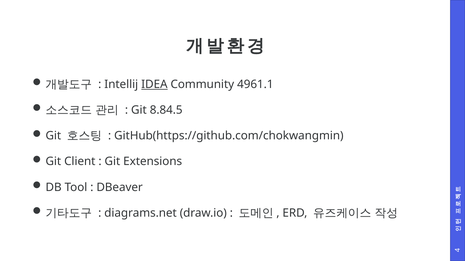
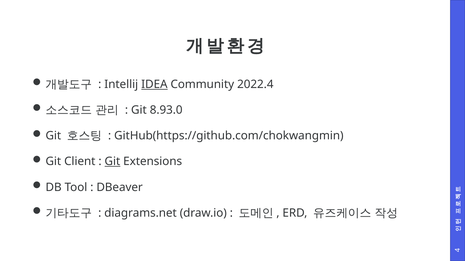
4961.1: 4961.1 -> 2022.4 (255, 85)
8.84.5: 8.84.5 -> 8.93.0 (166, 110)
Git underline: none -> present (112, 162)
